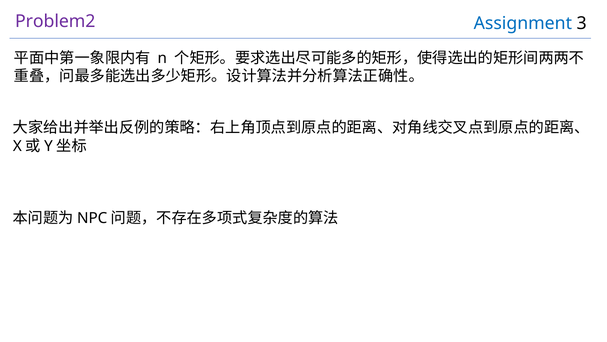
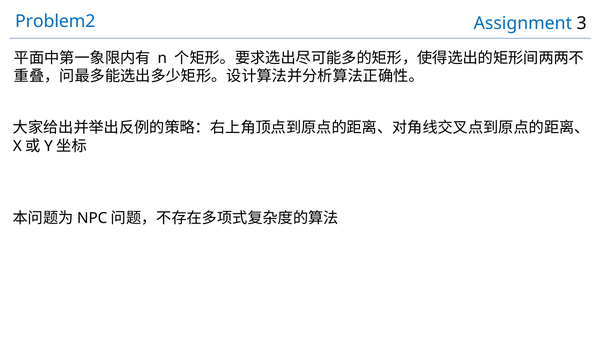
Problem2 colour: purple -> blue (55, 21)
